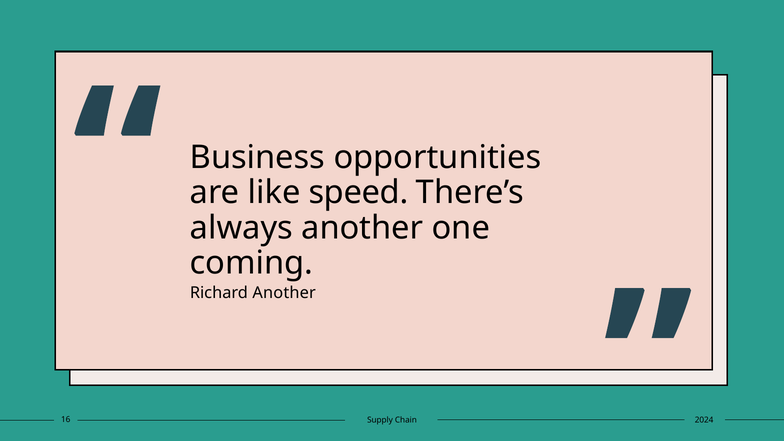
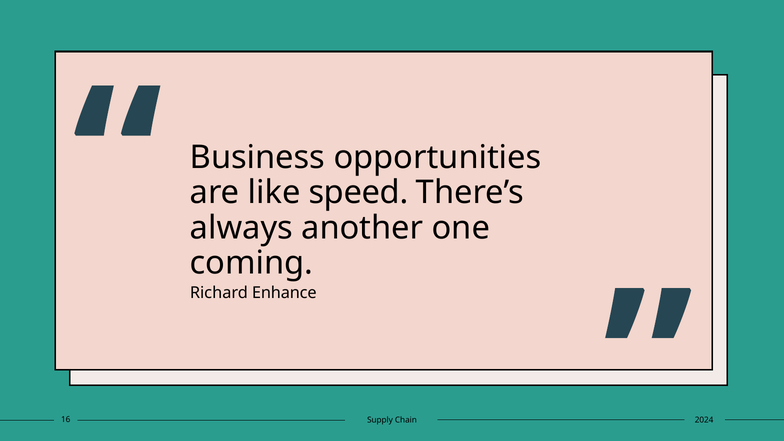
Richard Another: Another -> Enhance (284, 293)
